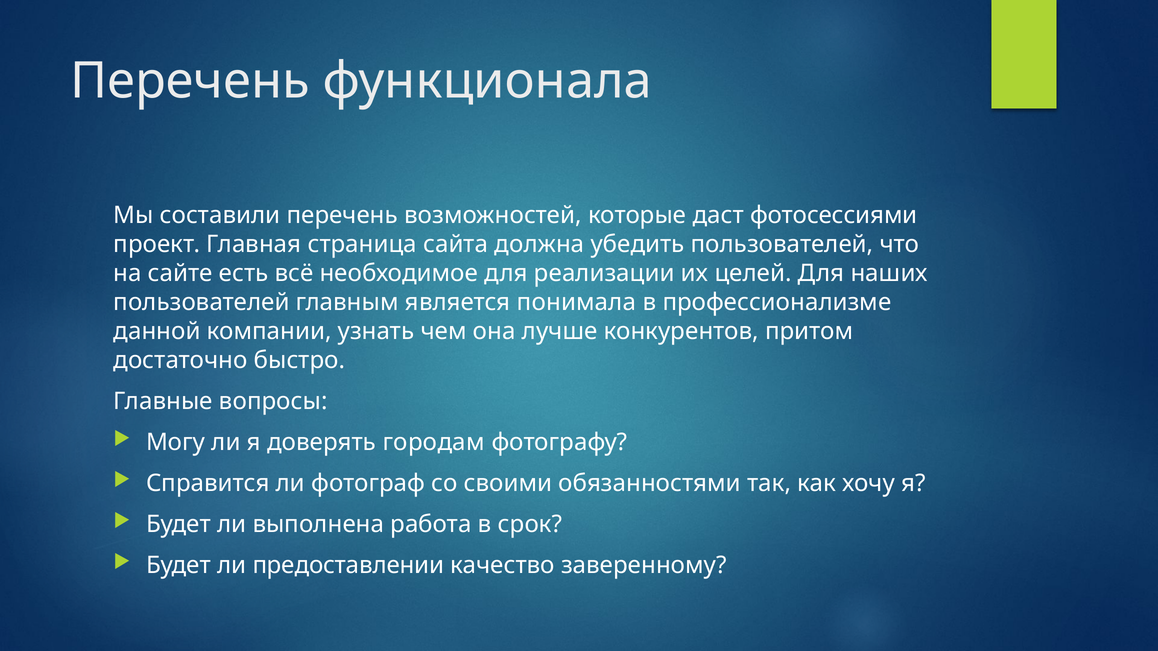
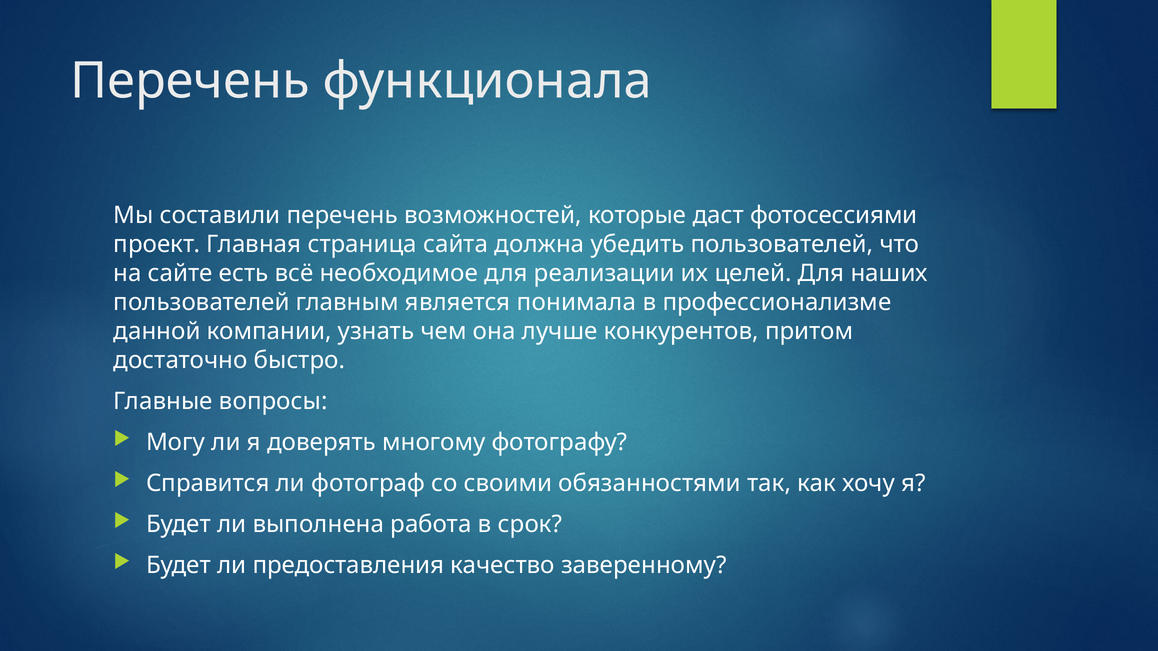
городам: городам -> многому (434, 443)
предоставлении: предоставлении -> предоставления (348, 566)
